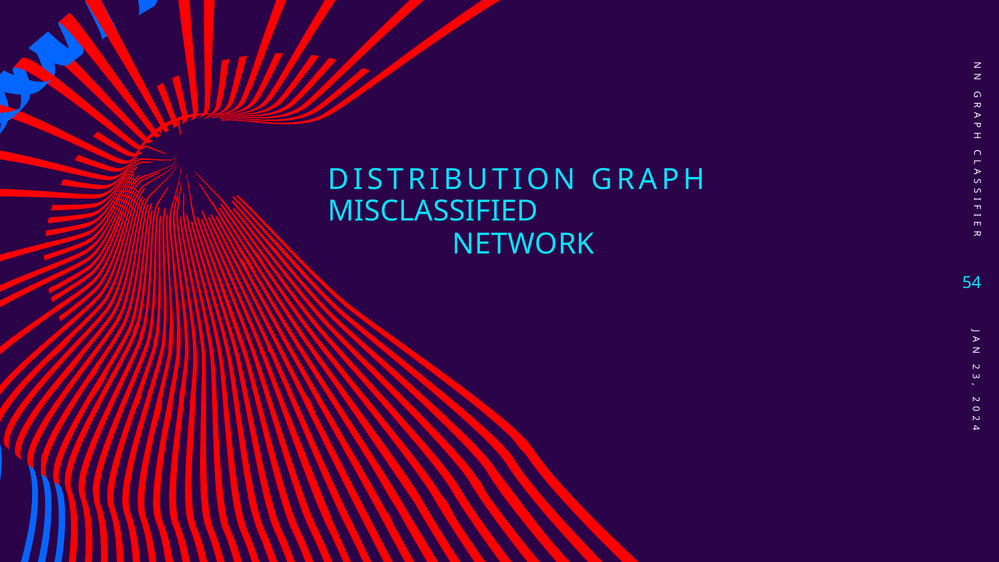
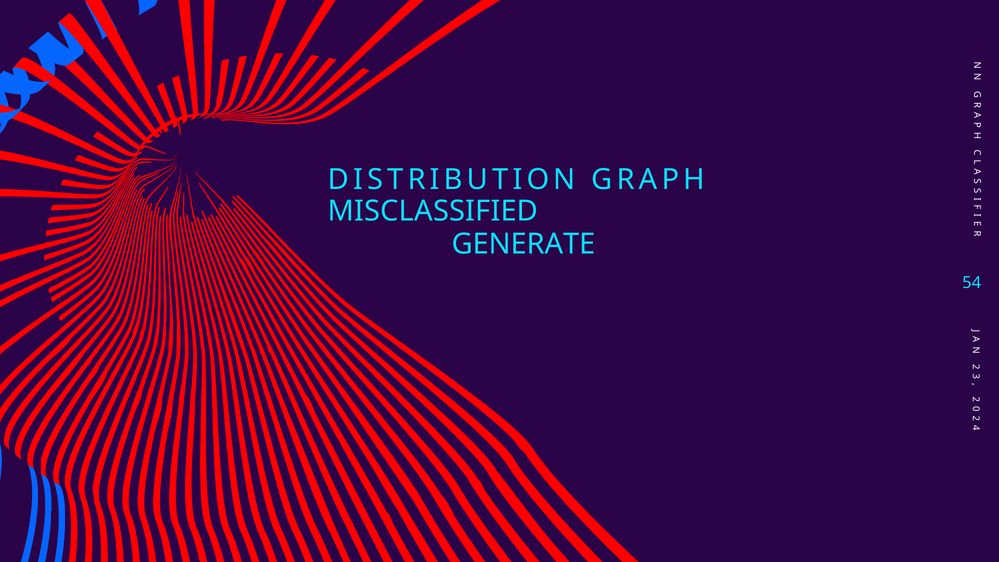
NETWORK: NETWORK -> GENERATE (524, 244)
